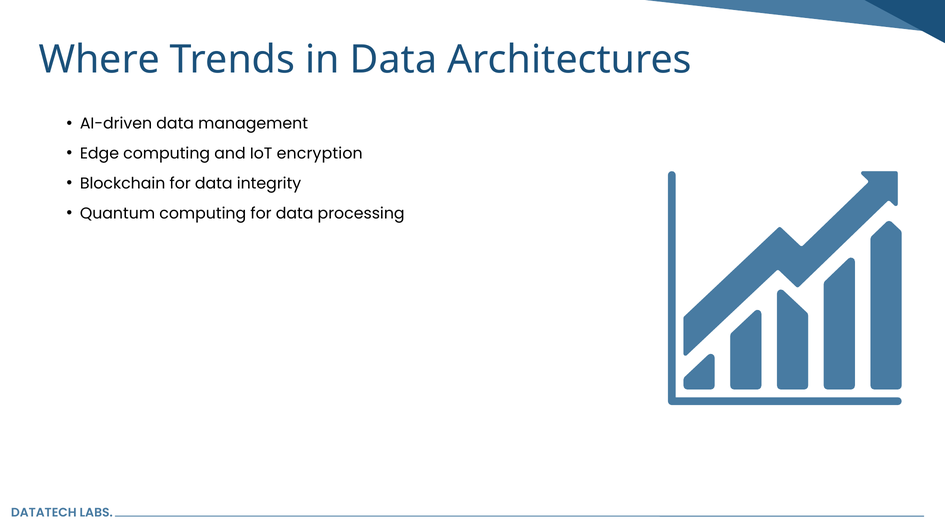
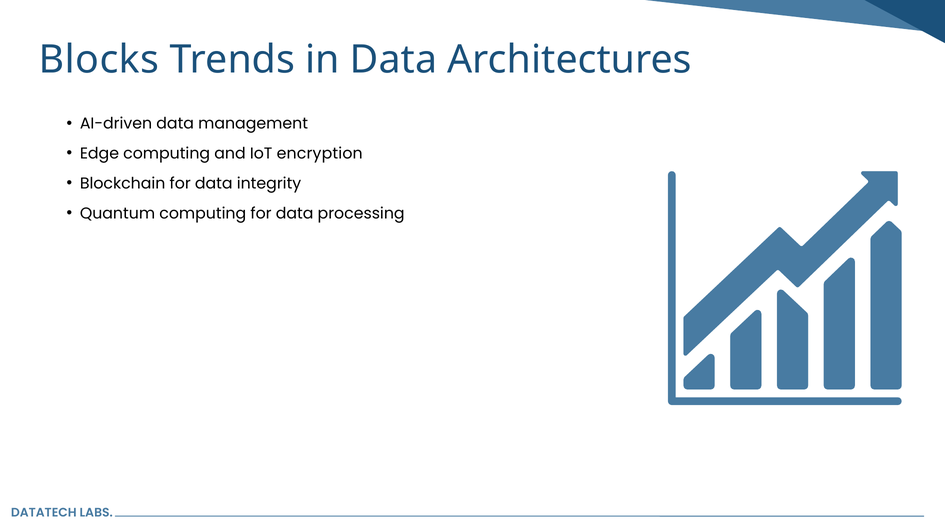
Where: Where -> Blocks (99, 60)
